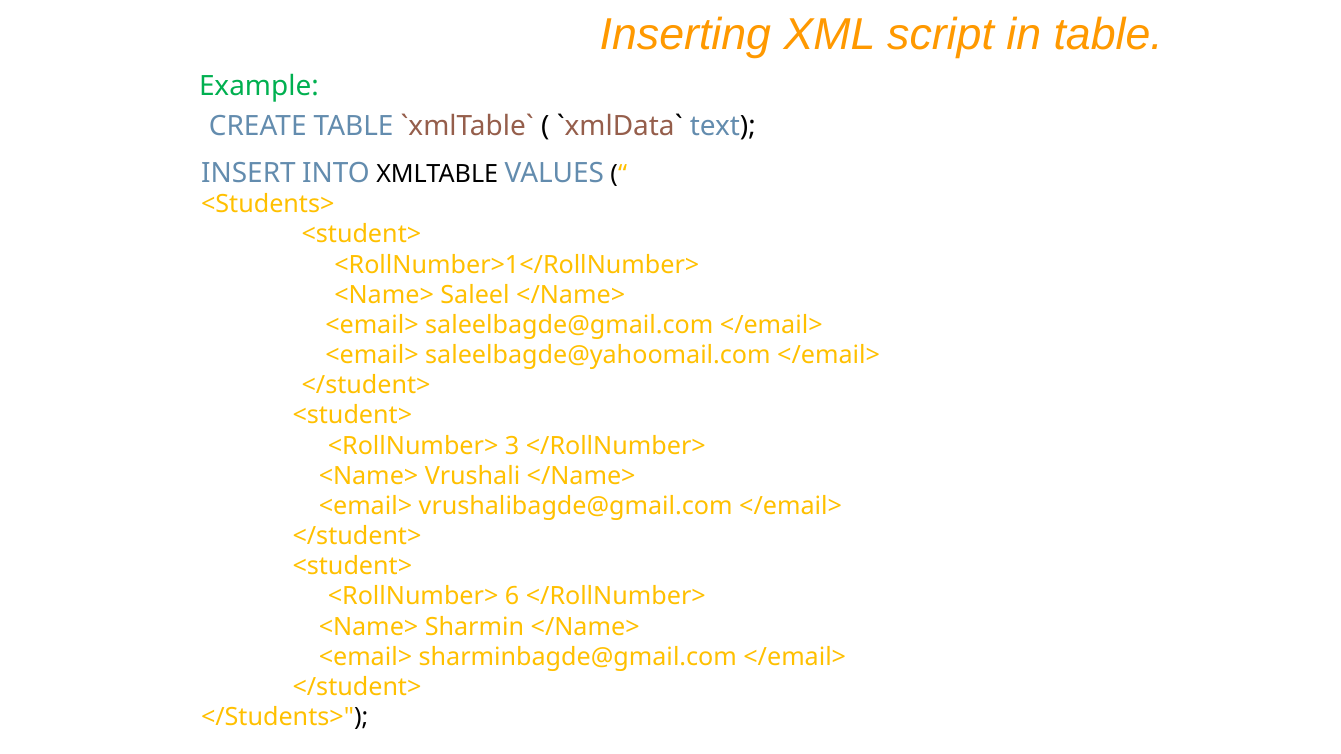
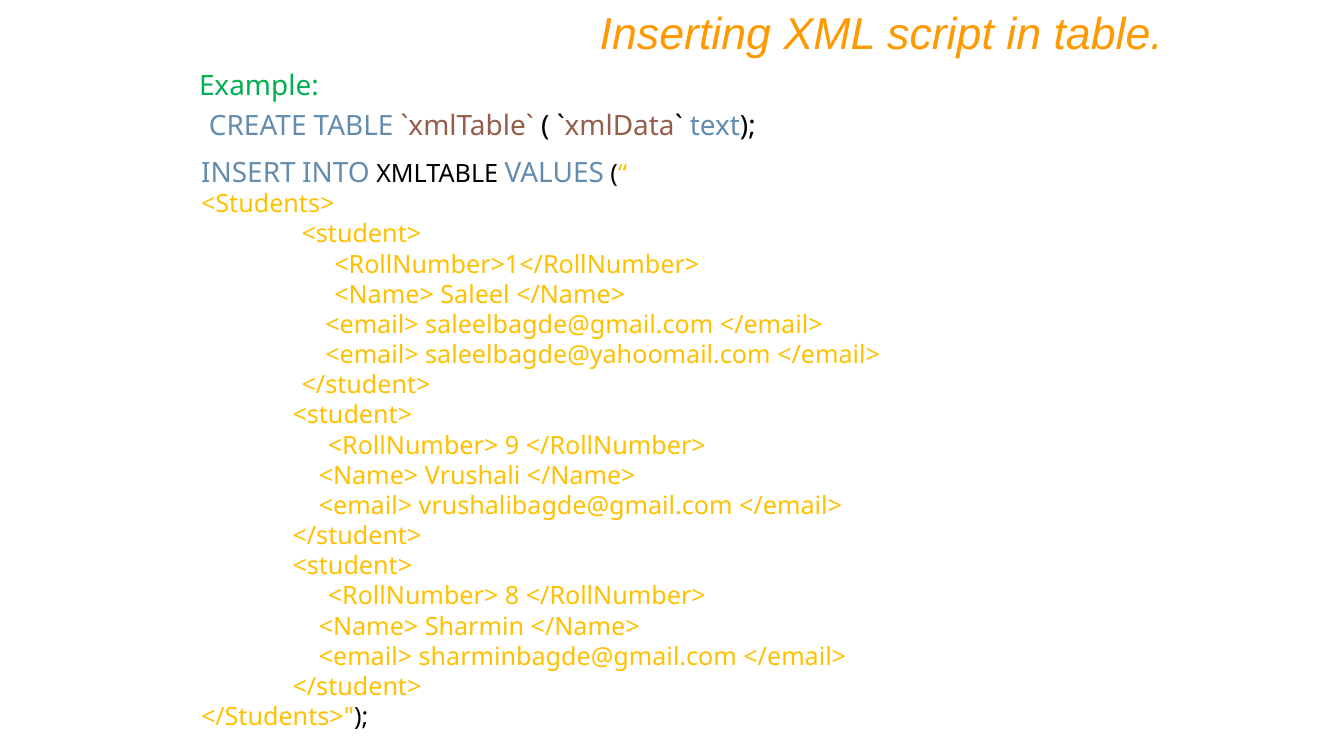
3: 3 -> 9 (512, 446)
6: 6 -> 8 (512, 597)
